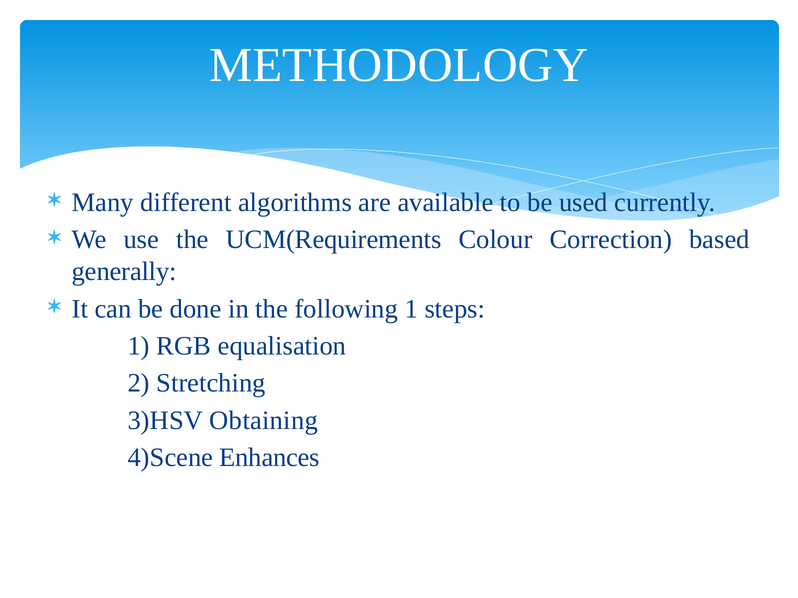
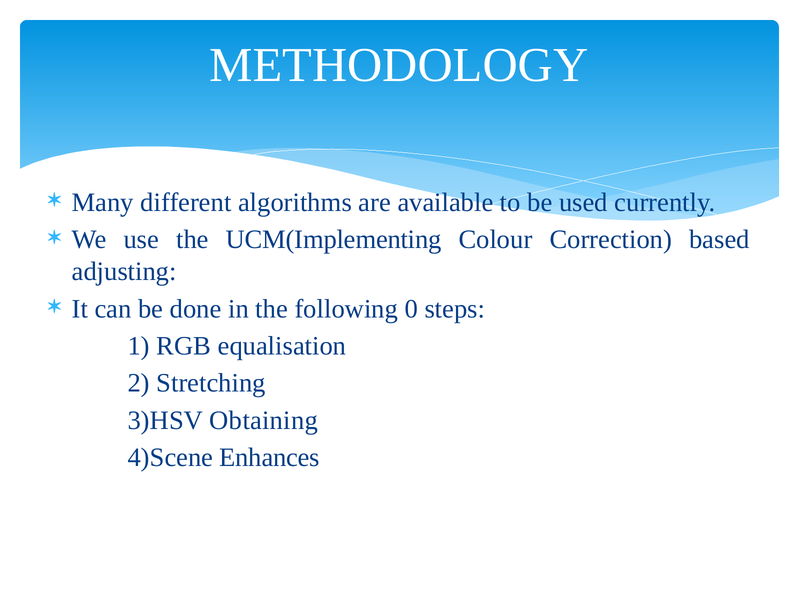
UCM(Requirements: UCM(Requirements -> UCM(Implementing (334, 240)
generally: generally -> adjusting (124, 272)
following 1: 1 -> 0 (411, 309)
